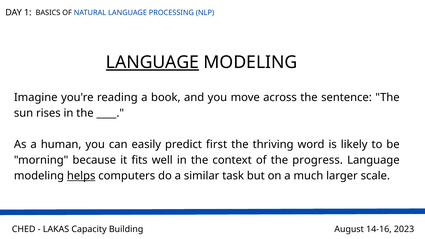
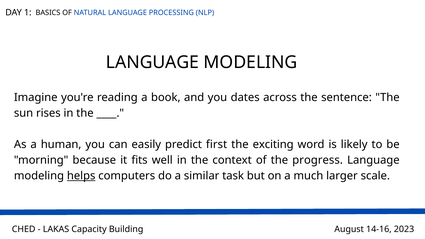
LANGUAGE underline: present -> none (153, 62)
move: move -> dates (245, 97)
thriving: thriving -> exciting (273, 145)
